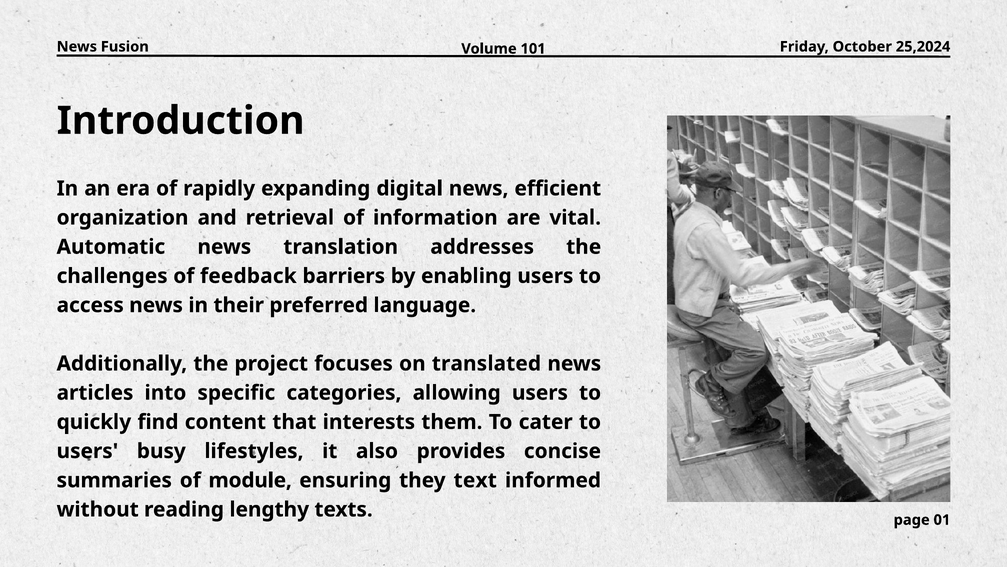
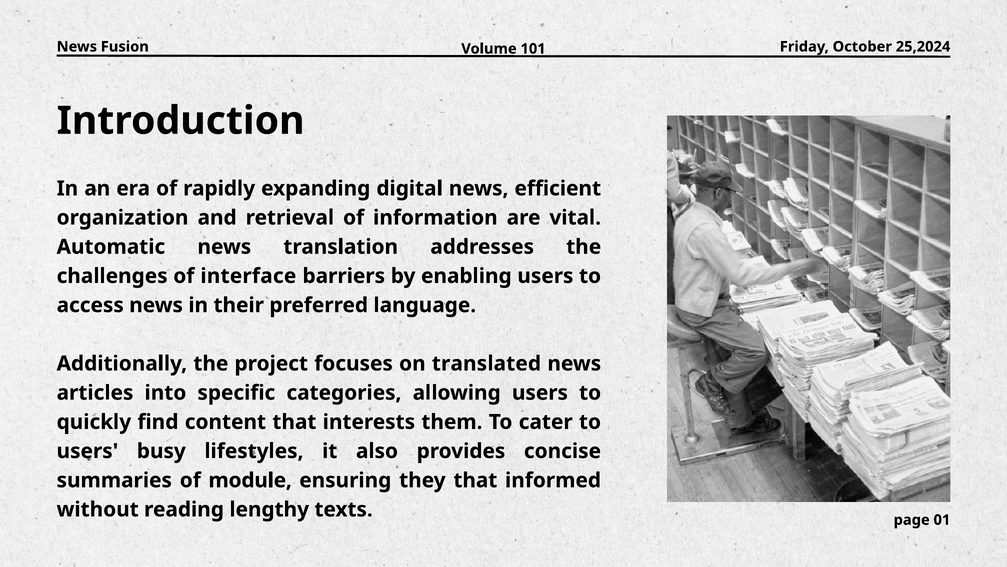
feedback: feedback -> interface (248, 276)
they text: text -> that (475, 480)
